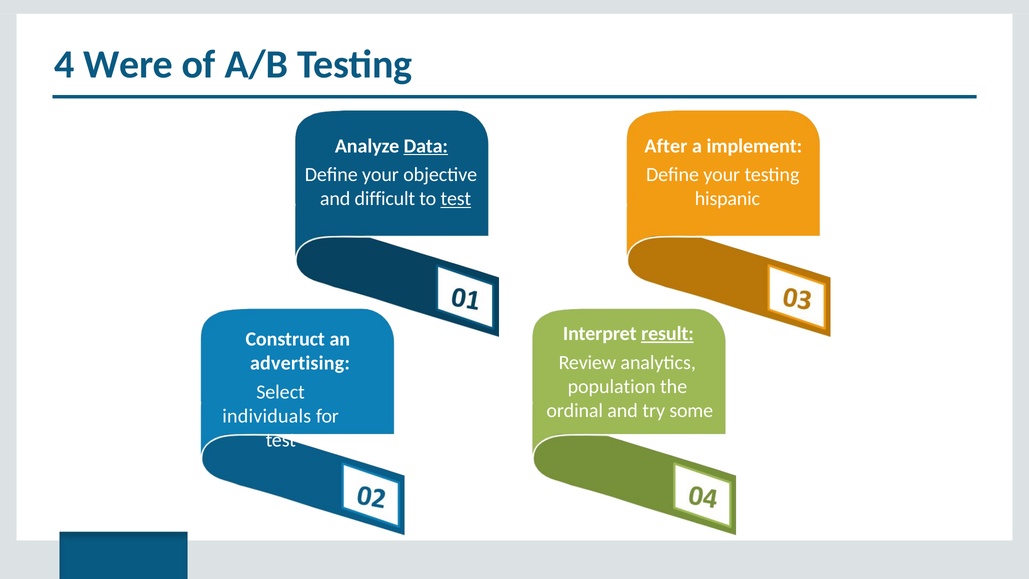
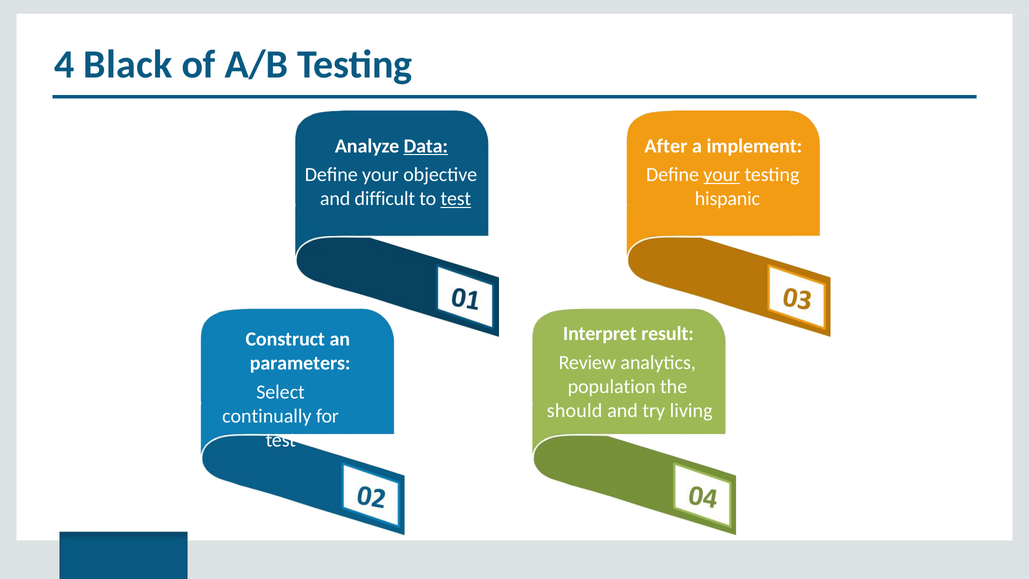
Were: Were -> Black (128, 65)
your underline: none -> present (722, 175)
result underline: present -> none (667, 334)
advertising: advertising -> parameters (300, 363)
ordinal: ordinal -> should (575, 410)
some: some -> living (691, 410)
individuals: individuals -> continually (267, 416)
